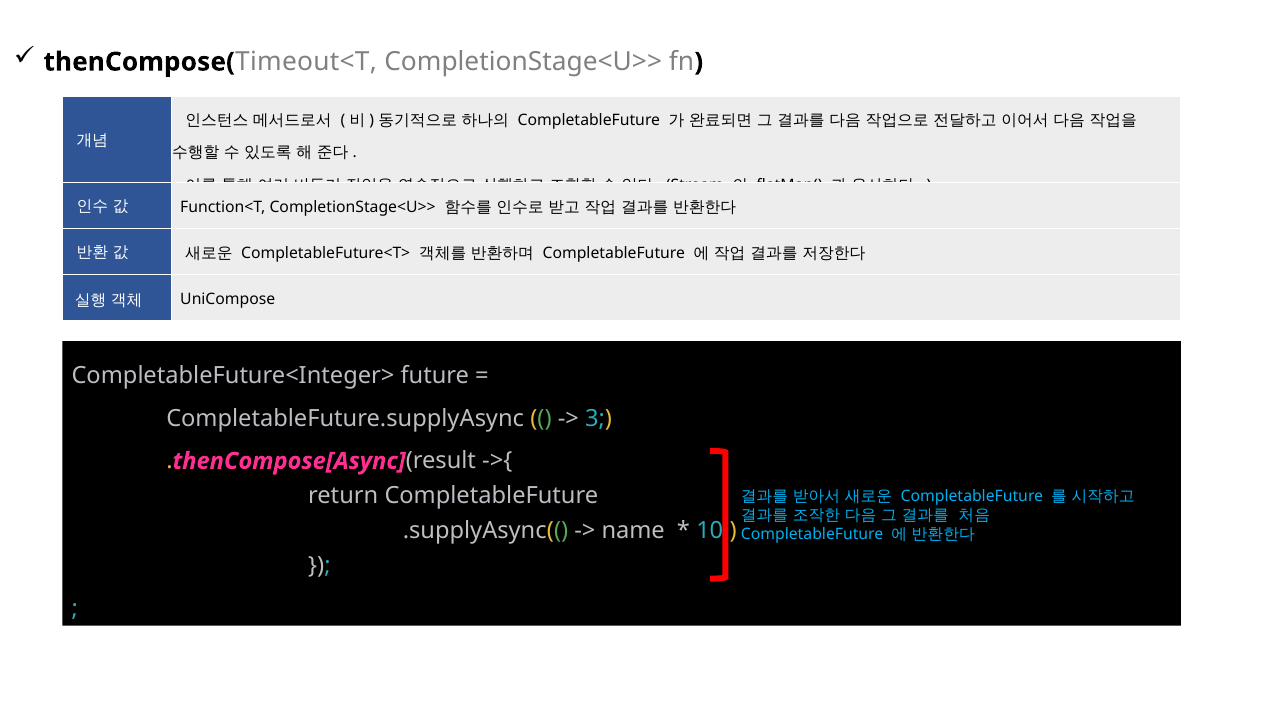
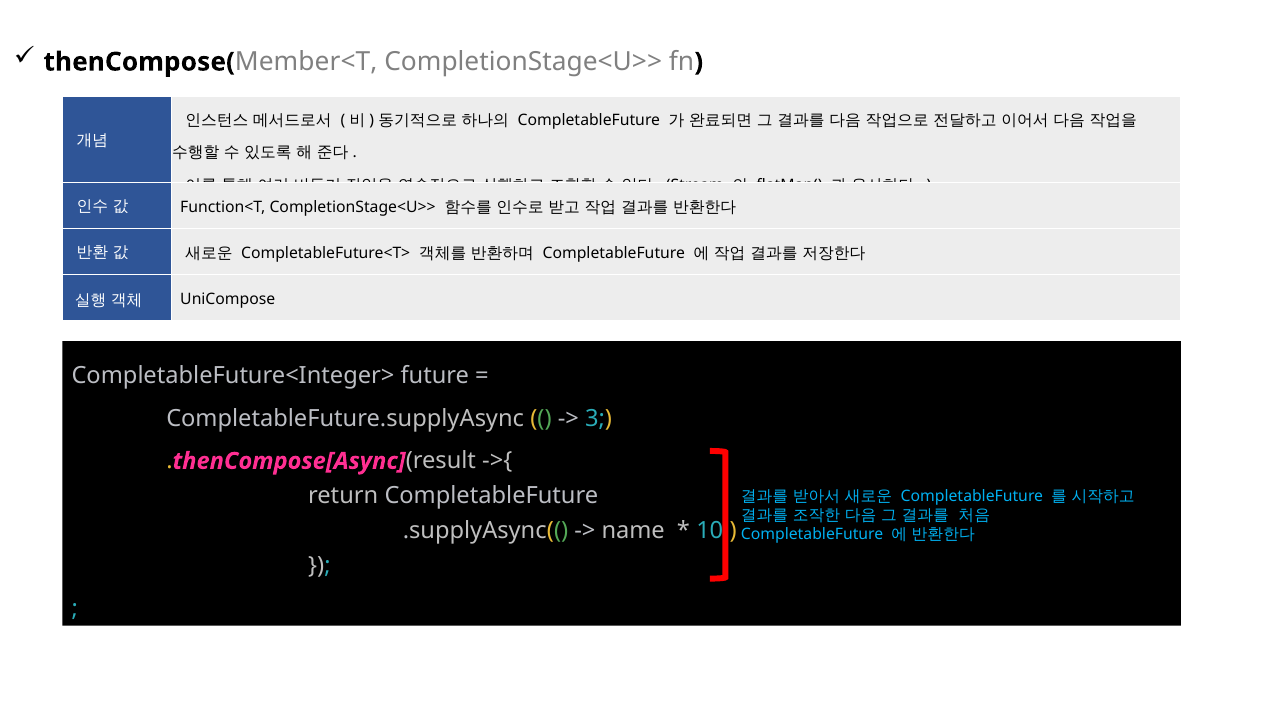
Timeout<T: Timeout<T -> Member<T (306, 62)
